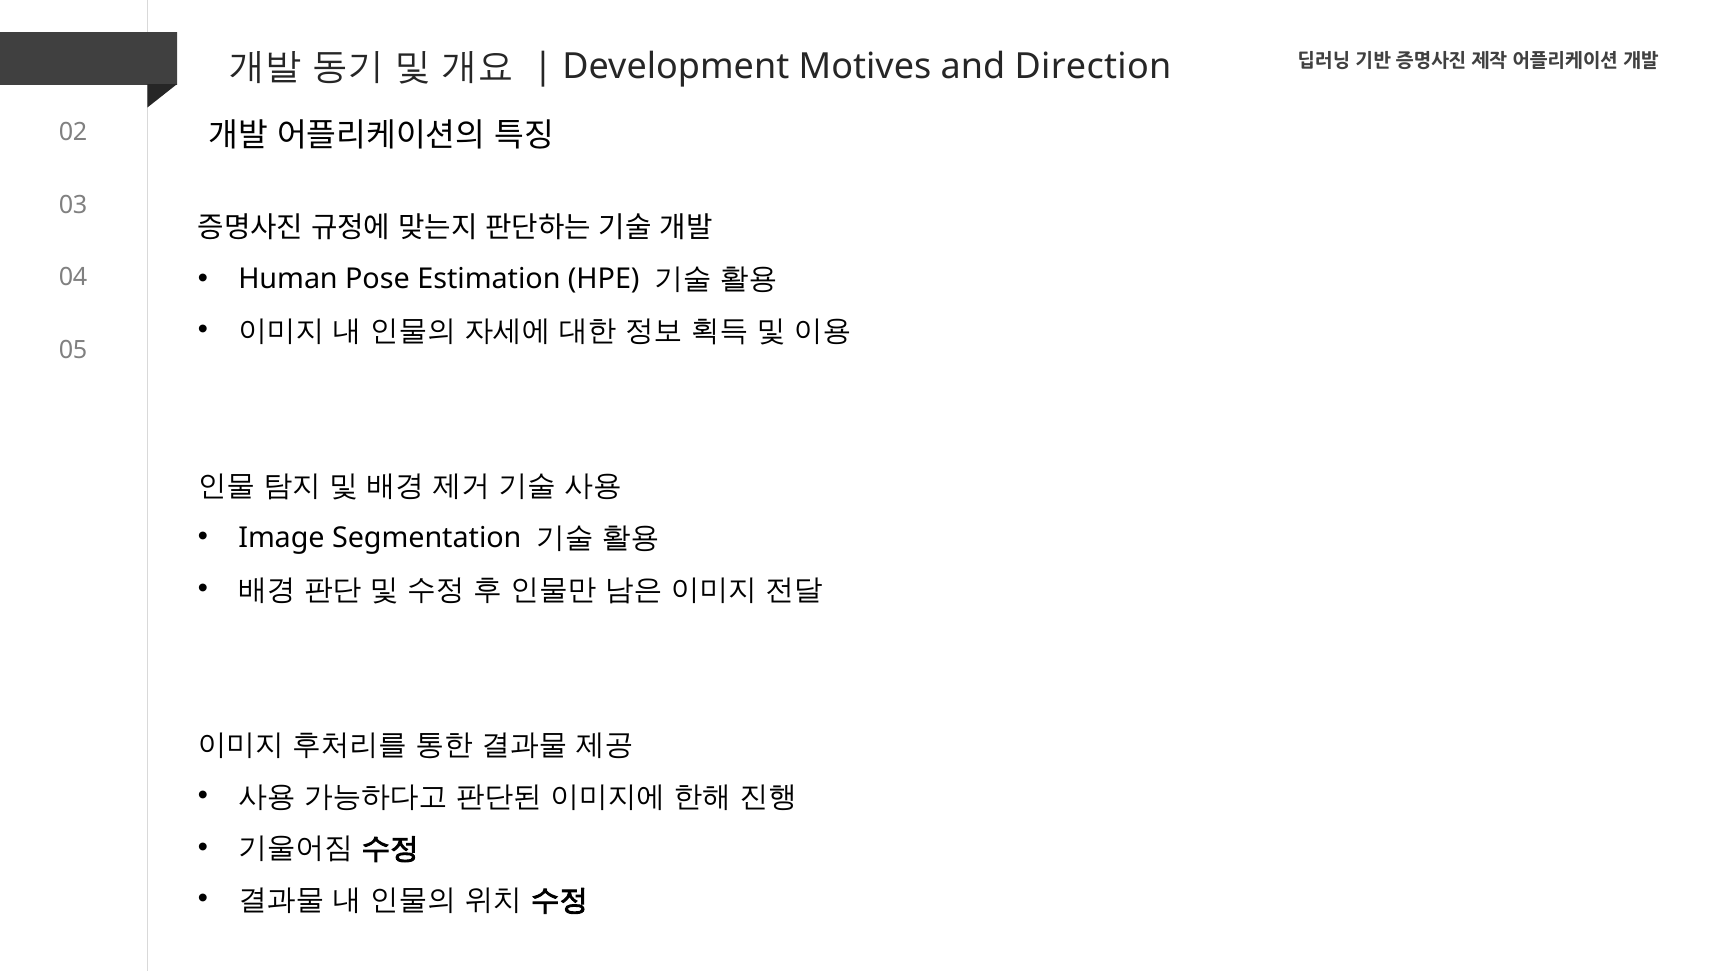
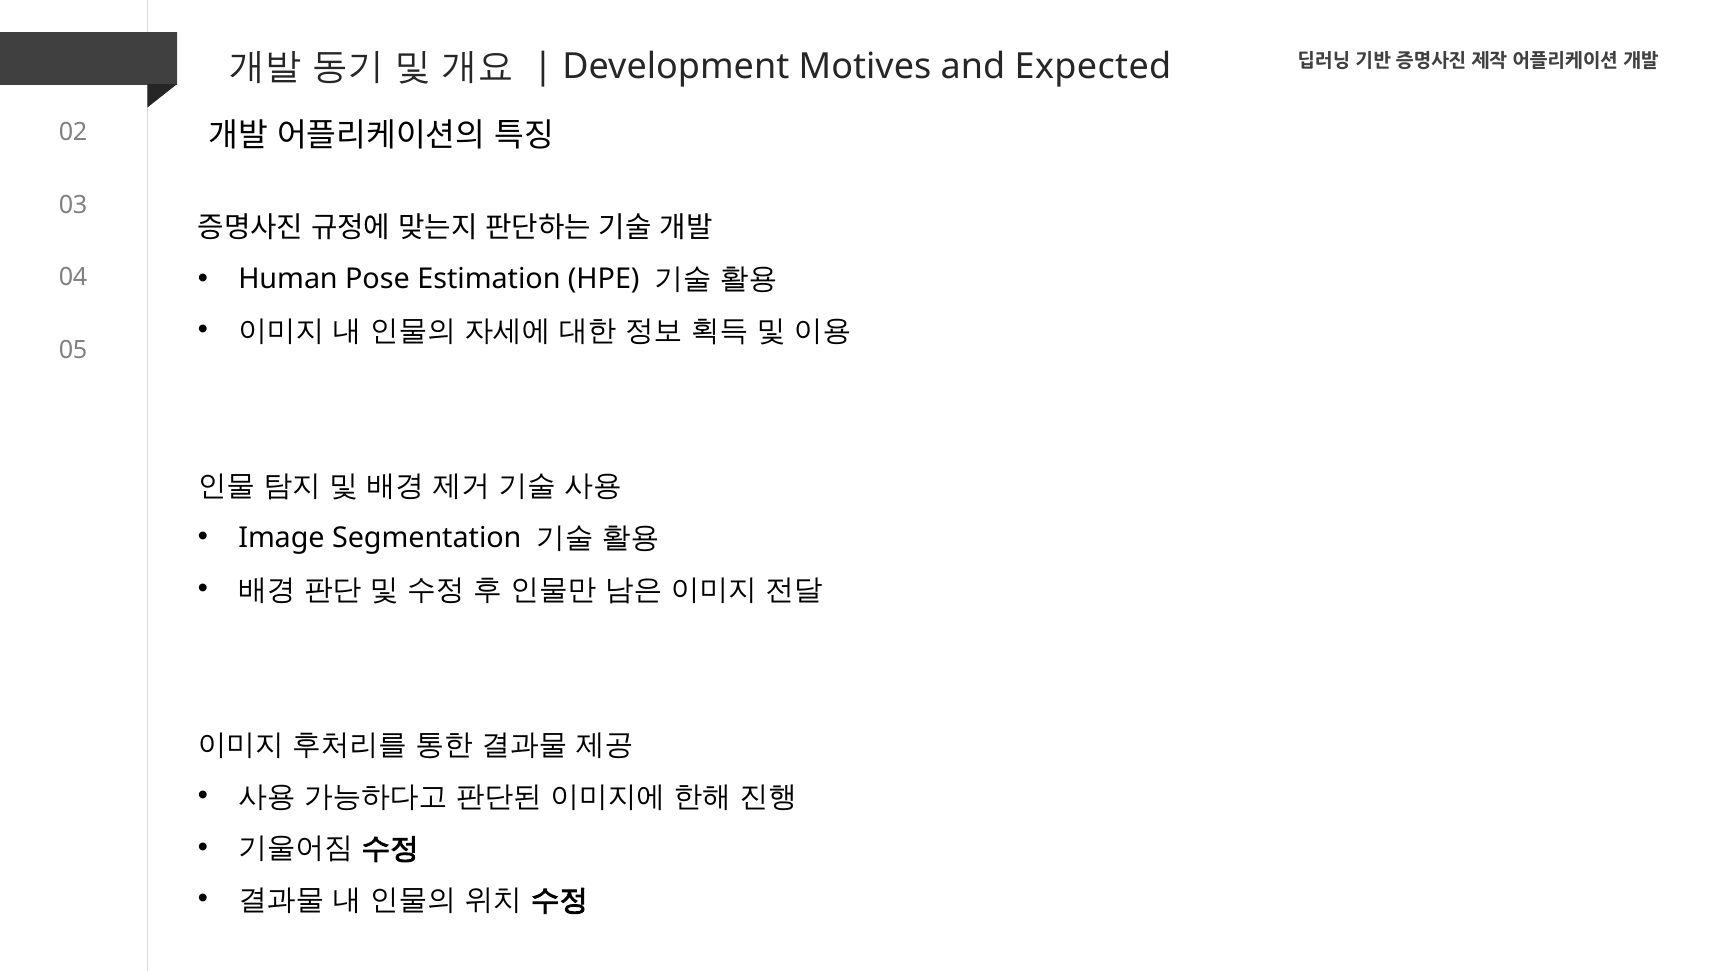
Direction: Direction -> Expected (1093, 67)
